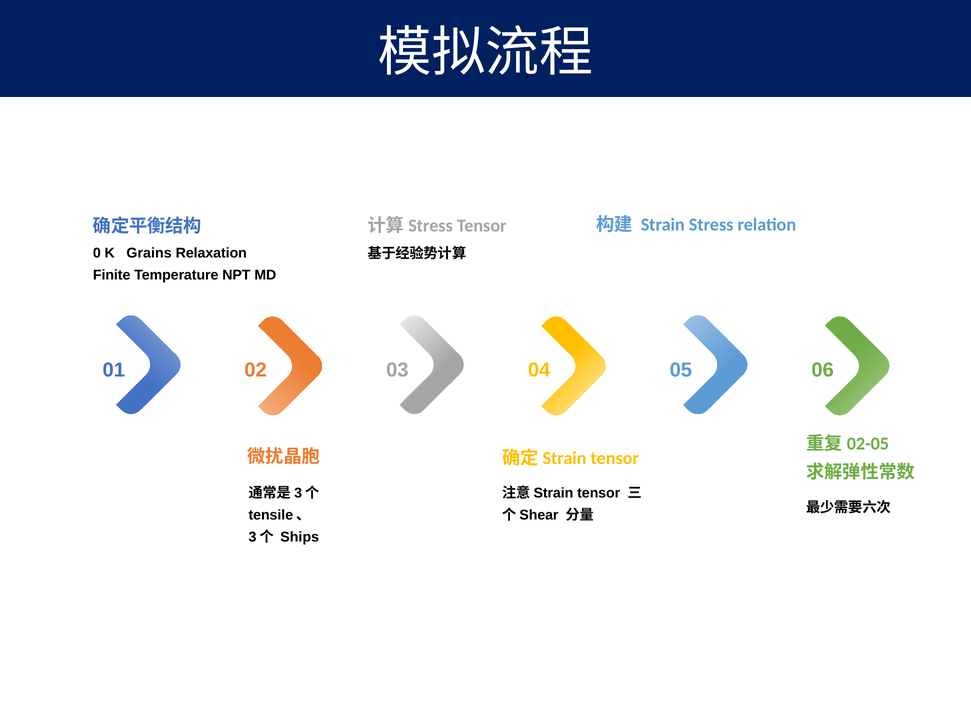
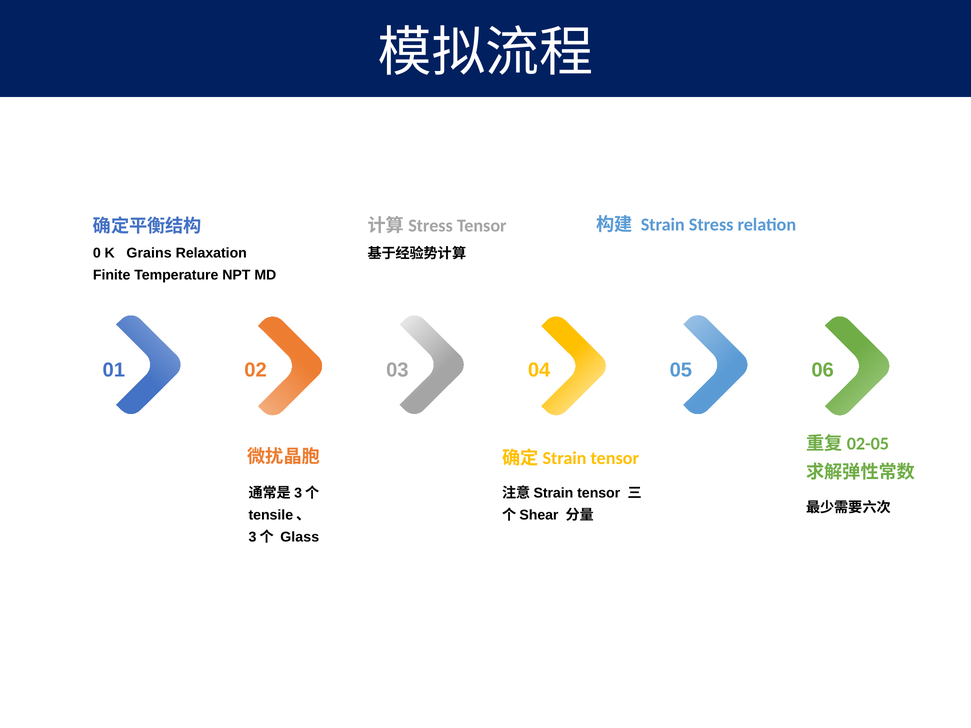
Ships: Ships -> Glass (300, 537)
